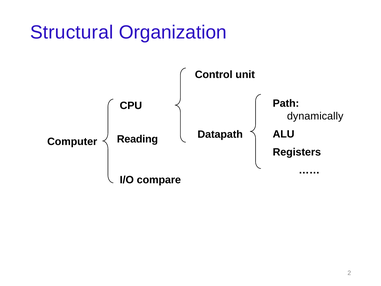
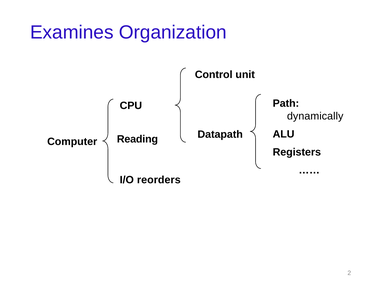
Structural: Structural -> Examines (72, 32)
compare: compare -> reorders (159, 180)
